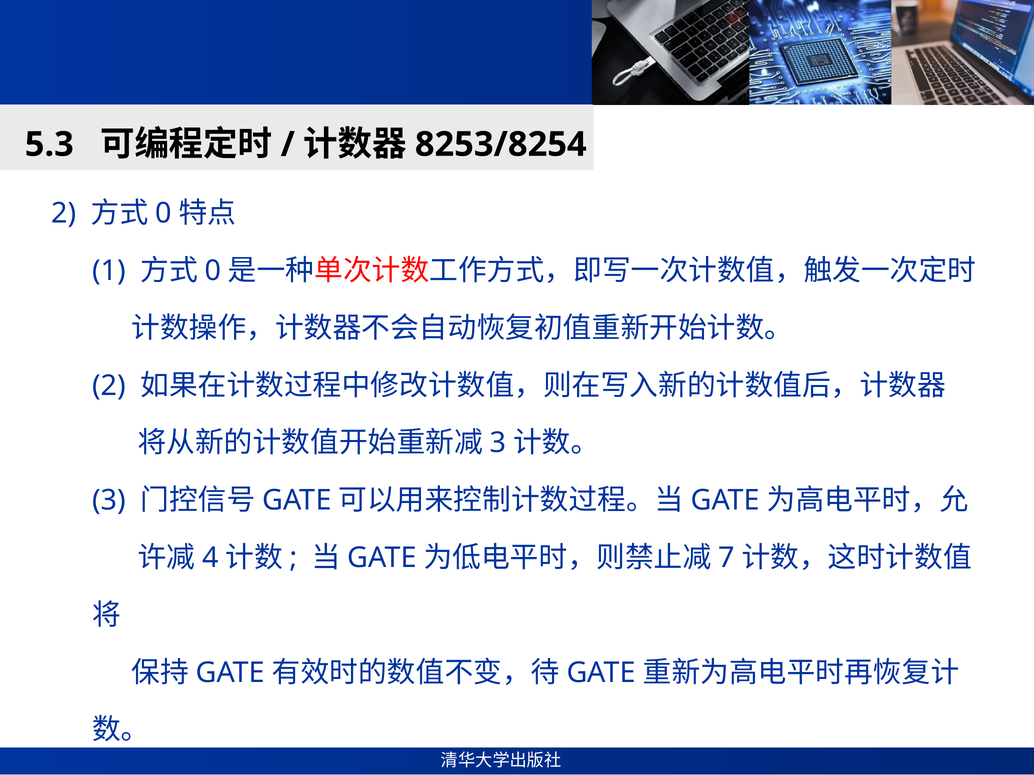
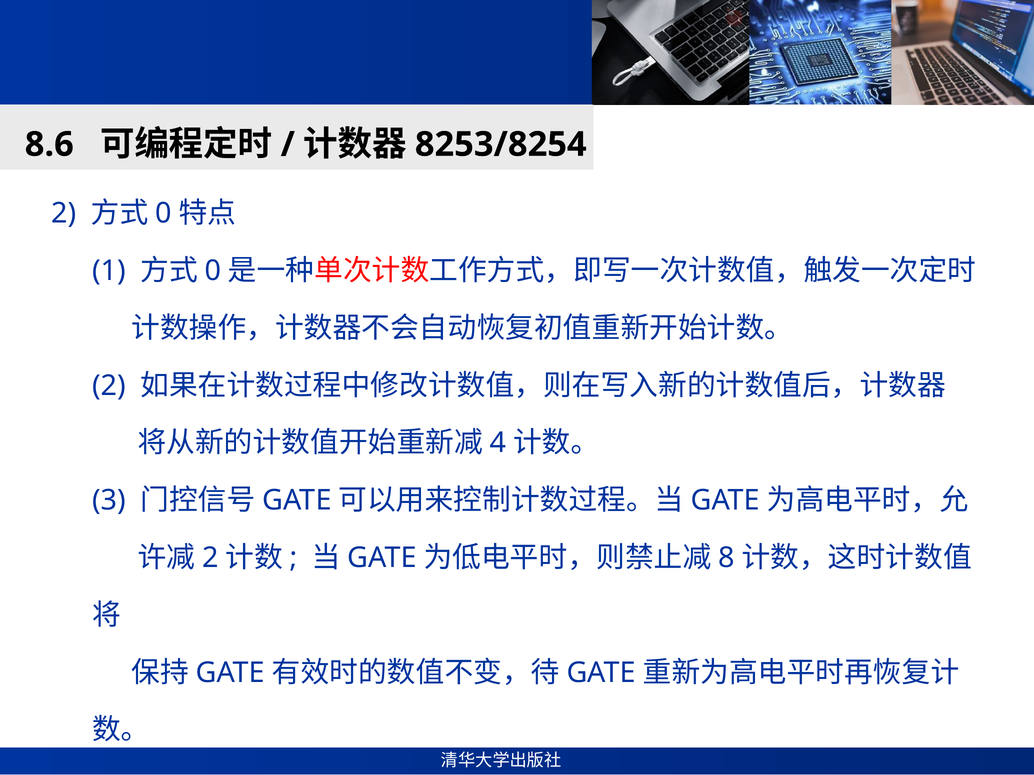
5.3: 5.3 -> 8.6 (49, 145)
3: 3 -> 4 (498, 443)
4: 4 -> 2 (210, 558)
7: 7 -> 8 (727, 558)
